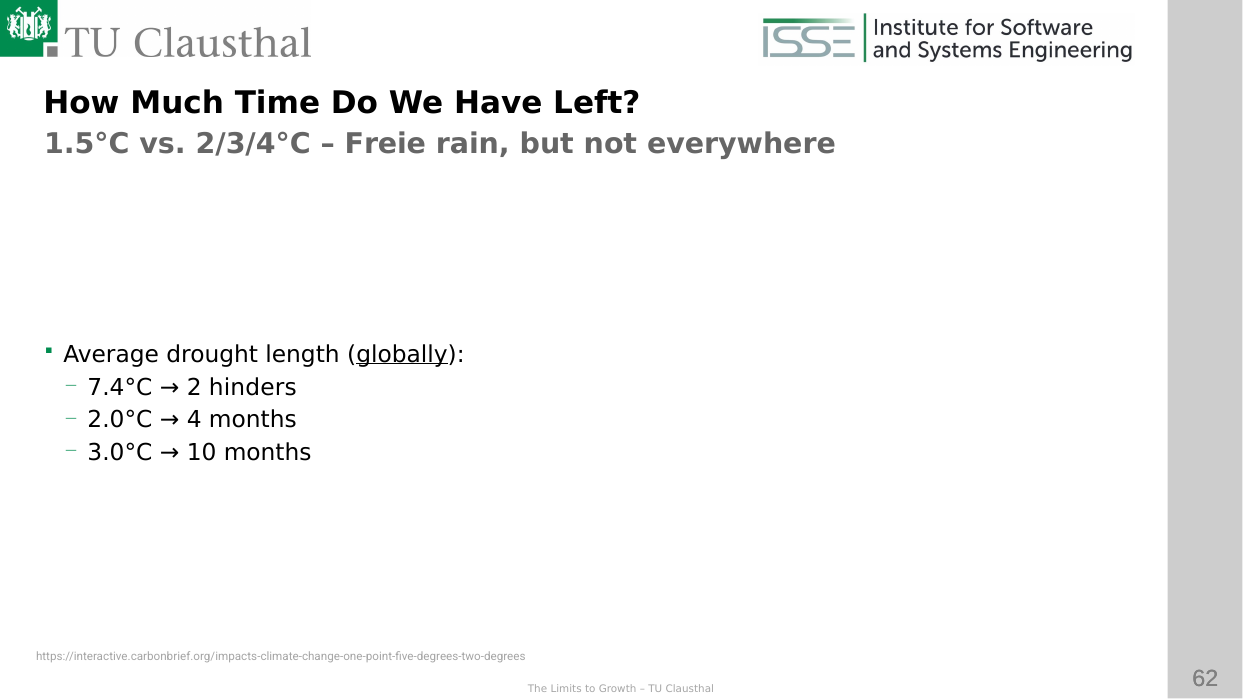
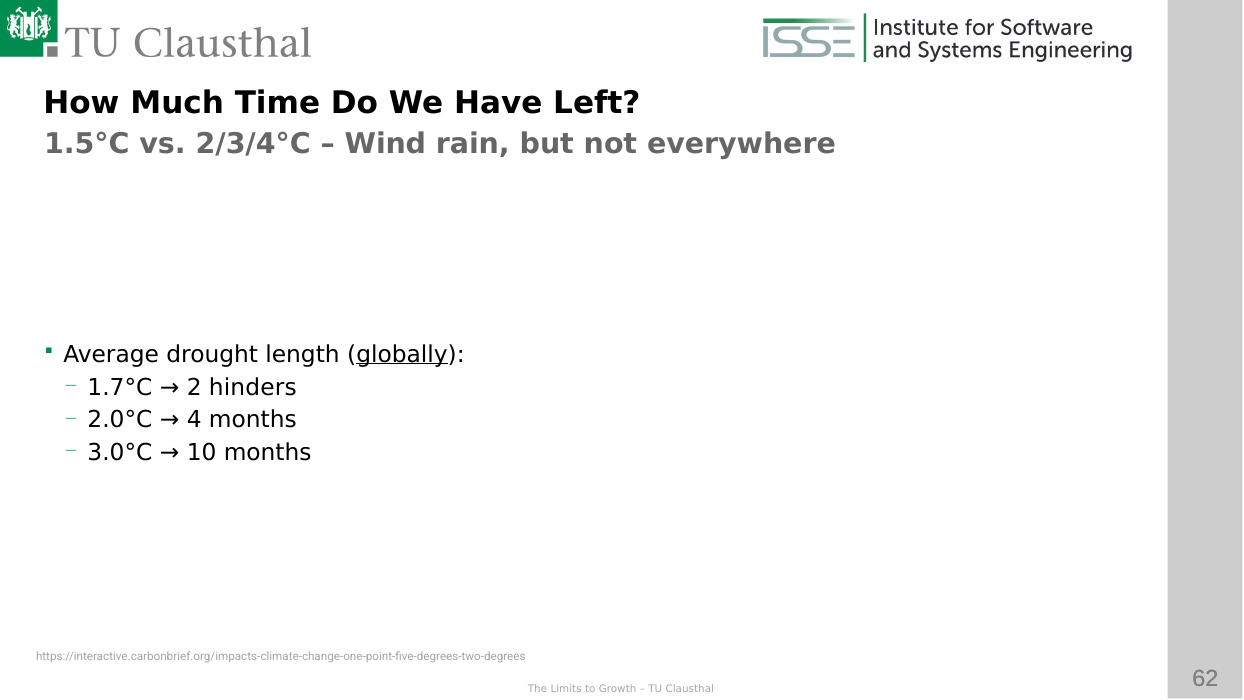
Freie: Freie -> Wind (385, 144)
7.4°C: 7.4°C -> 1.7°C (120, 387)
